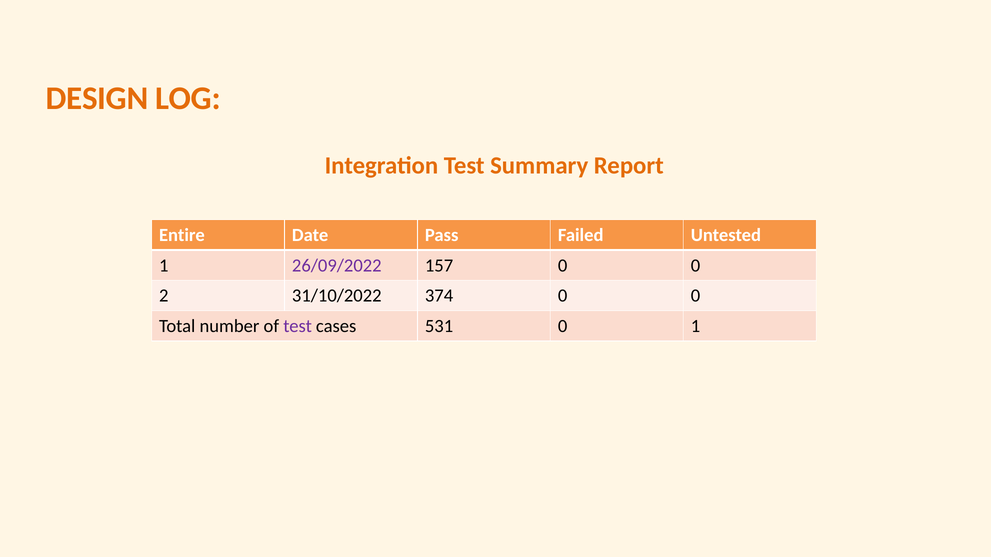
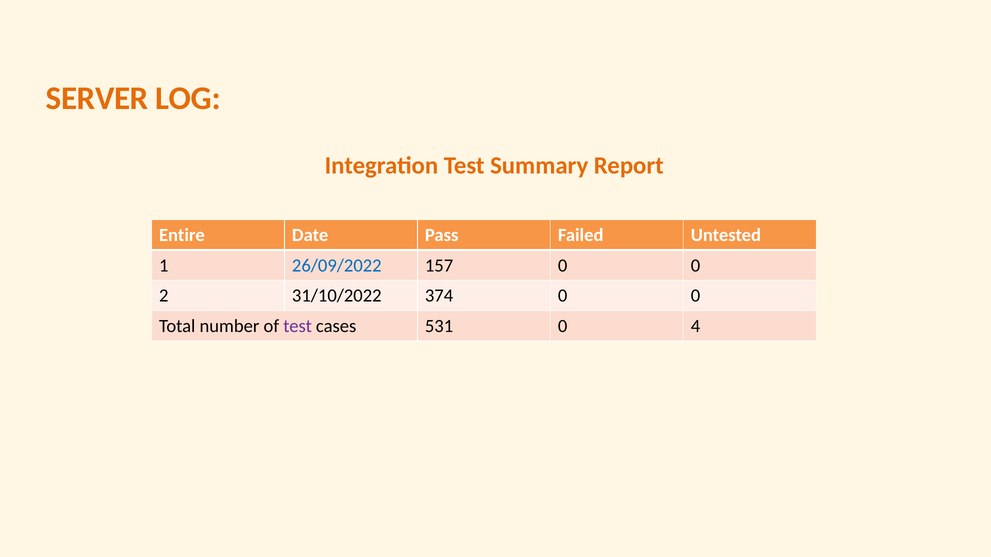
DESIGN: DESIGN -> SERVER (97, 98)
26/09/2022 colour: purple -> blue (337, 266)
0 1: 1 -> 4 (696, 326)
